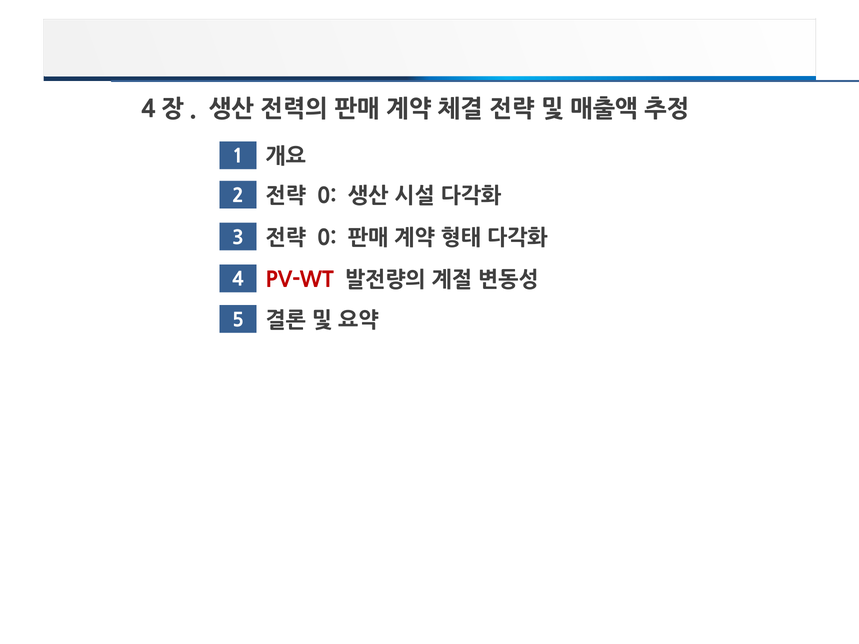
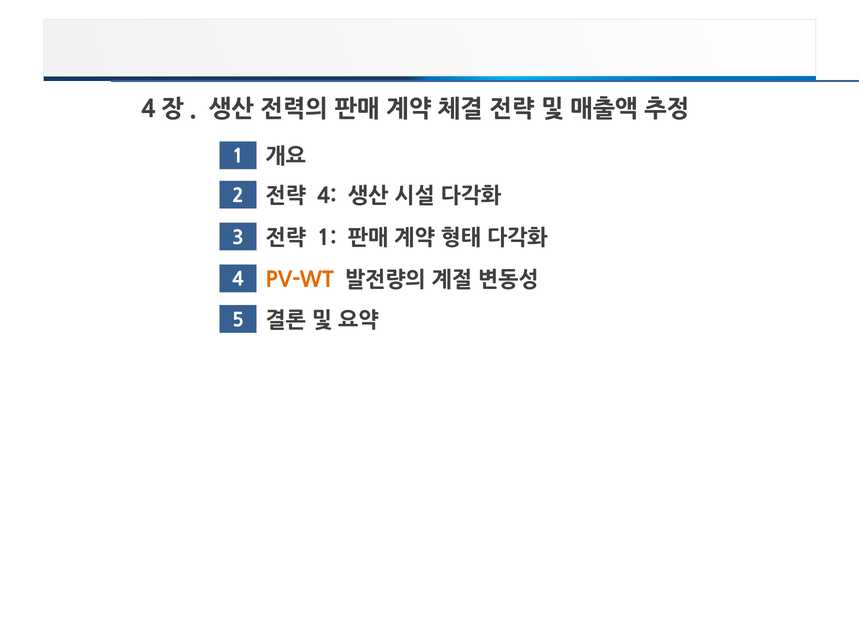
0: 0 -> 4 (327, 196)
0: 0 -> 1 (327, 238)
PV-WT colour: red -> orange (300, 281)
